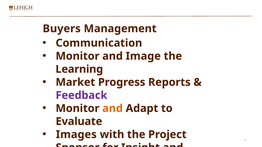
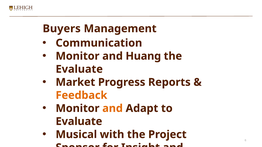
Image: Image -> Huang (143, 56)
Learning: Learning -> Evaluate (79, 69)
Feedback colour: purple -> orange (81, 96)
Images: Images -> Musical (76, 135)
